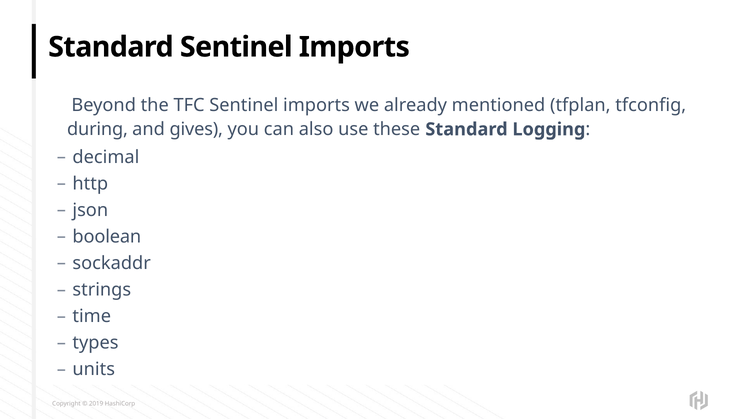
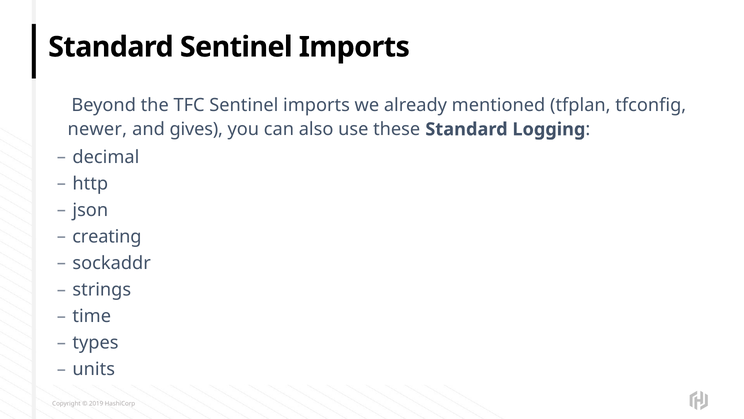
during: during -> newer (97, 129)
boolean: boolean -> creating (107, 236)
